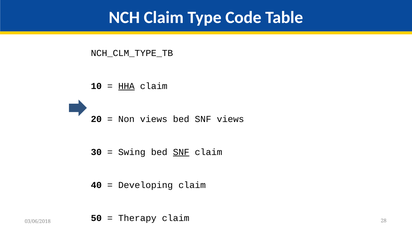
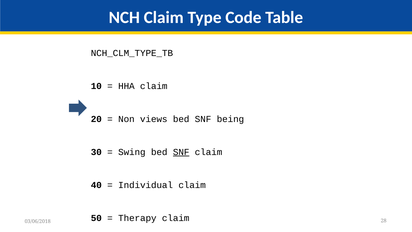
HHA underline: present -> none (126, 86)
SNF views: views -> being (230, 119)
Developing: Developing -> Individual (146, 185)
